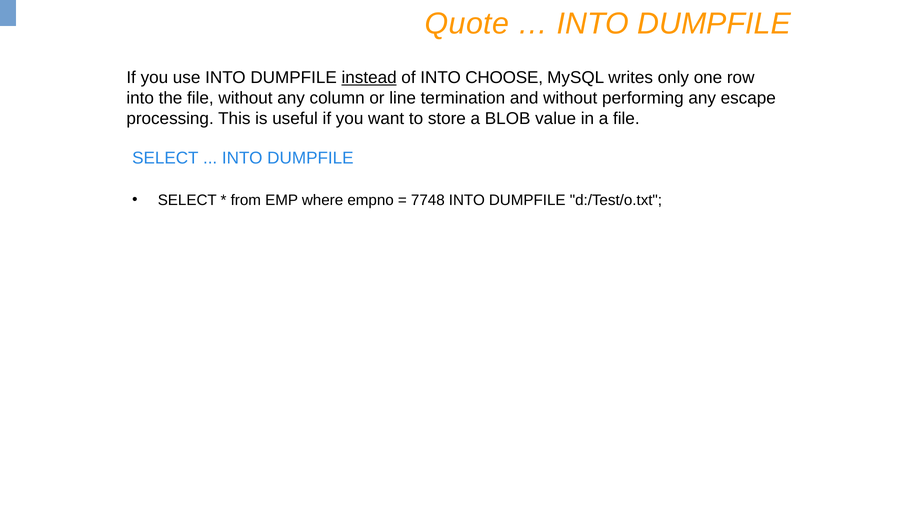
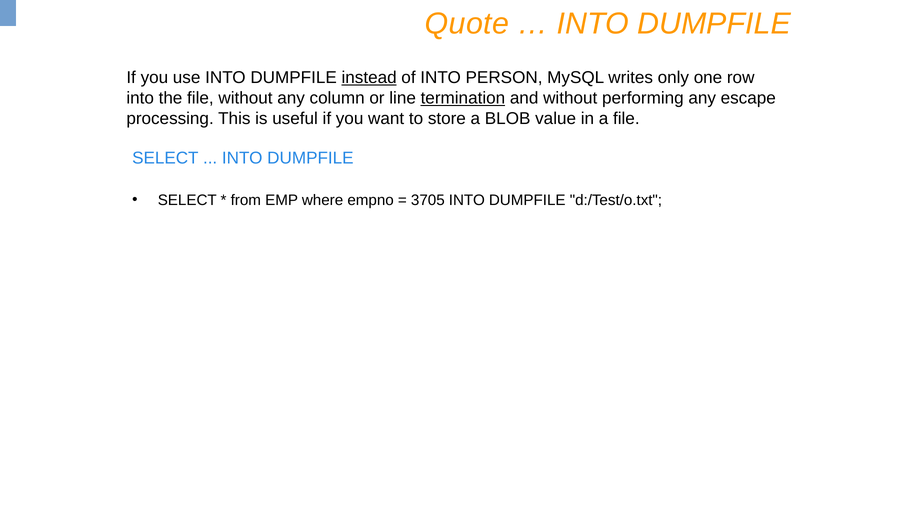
CHOOSE: CHOOSE -> PERSON (504, 77)
termination underline: none -> present (463, 98)
7748: 7748 -> 3705 (428, 200)
